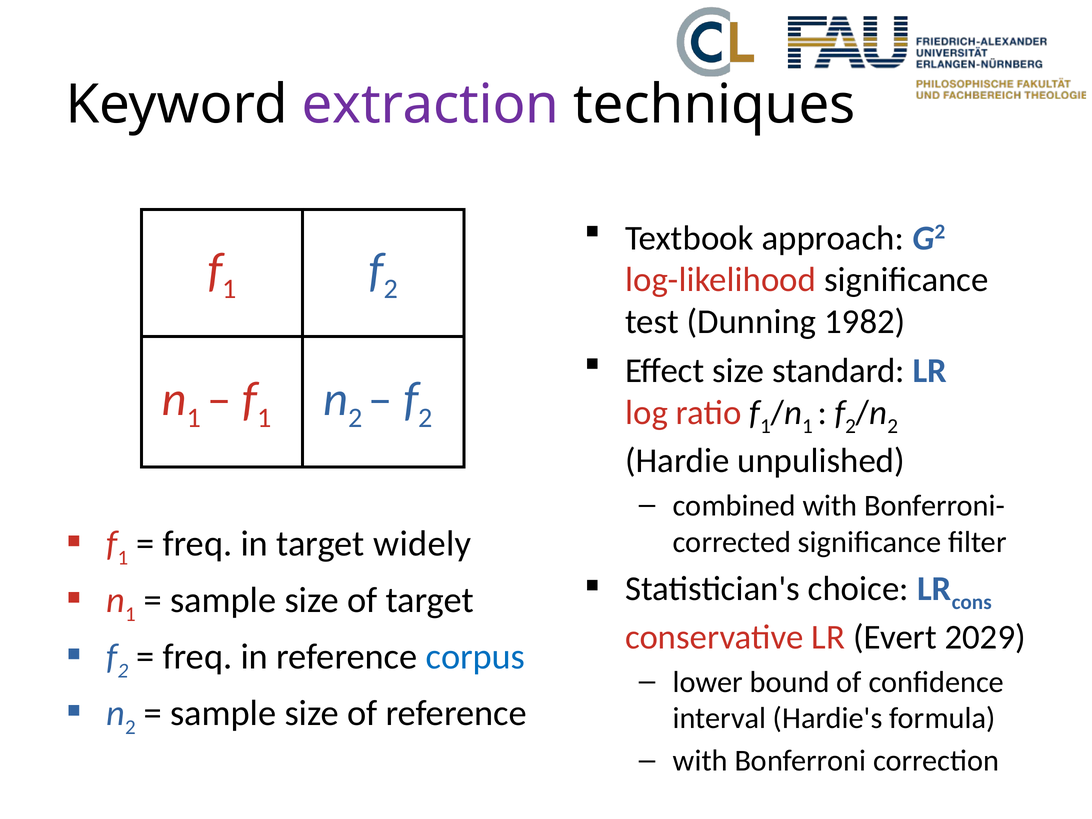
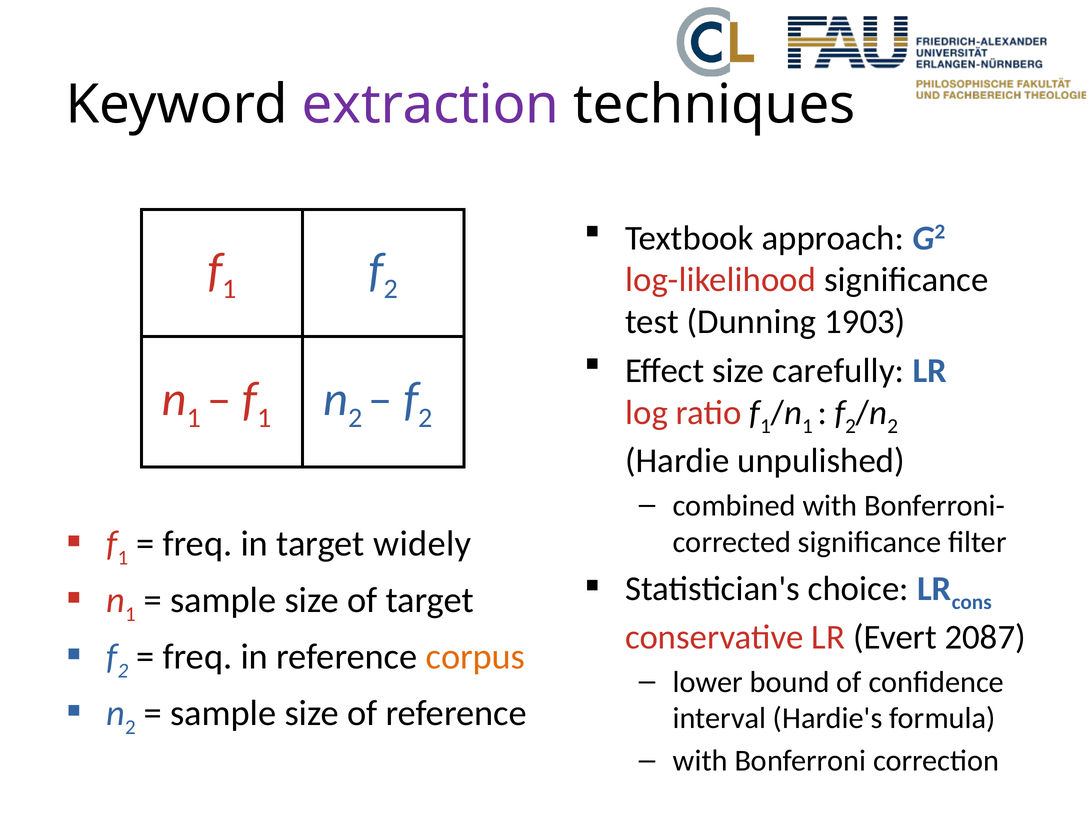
1982: 1982 -> 1903 (865, 322)
standard: standard -> carefully (838, 371)
2029: 2029 -> 2087 (985, 637)
corpus colour: blue -> orange (475, 657)
